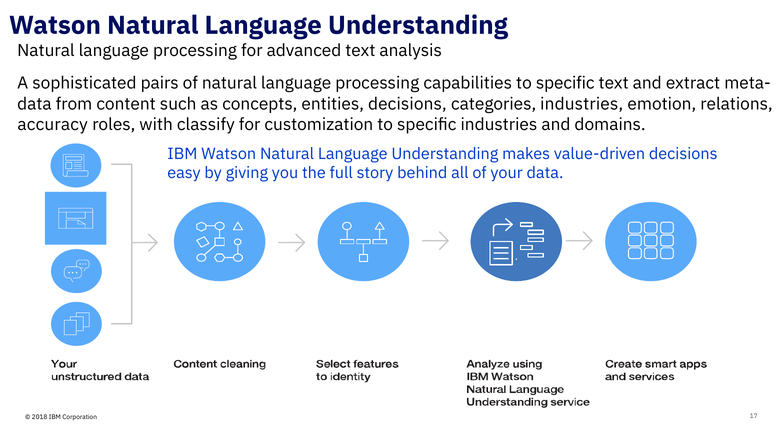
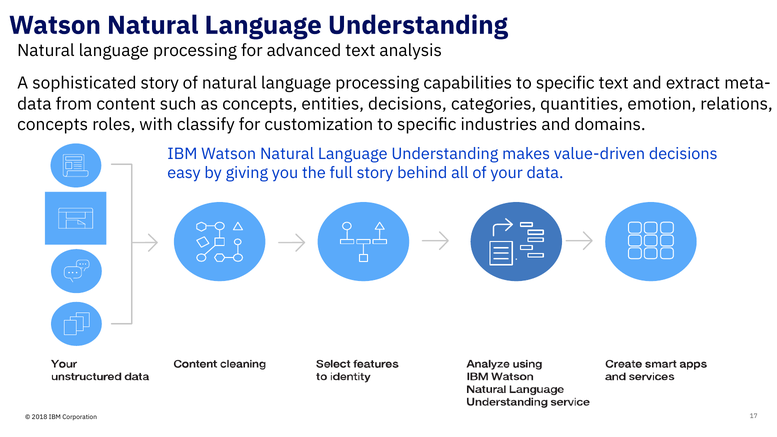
sophisticated pairs: pairs -> story (160, 83)
categories industries: industries -> quantities (582, 104)
accuracy: accuracy -> concepts (53, 125)
